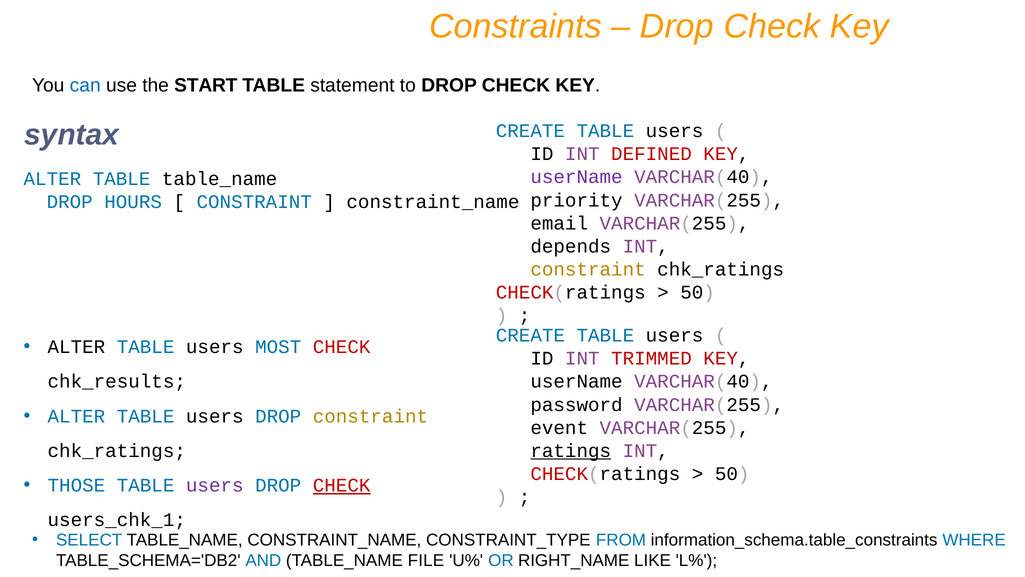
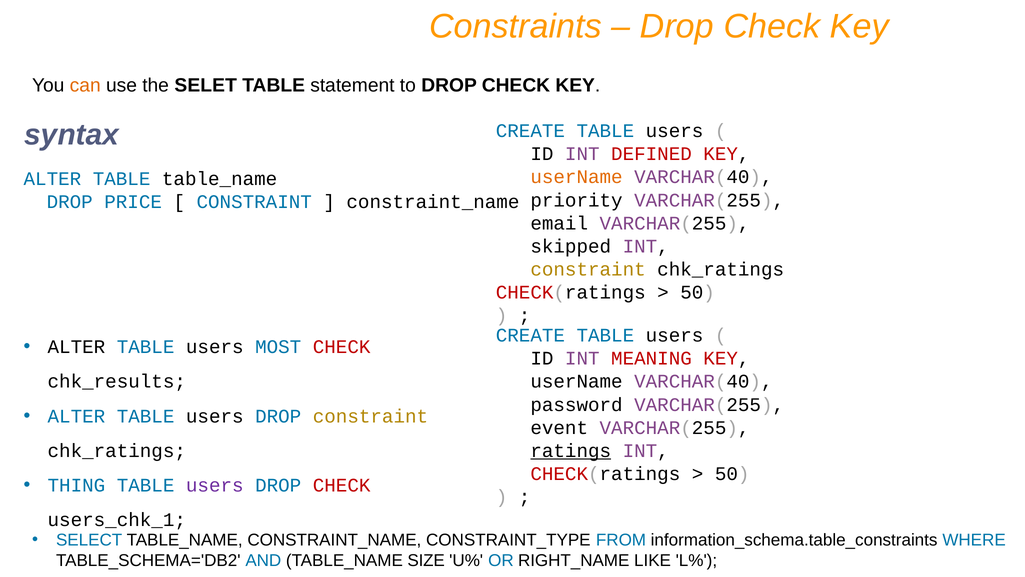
can colour: blue -> orange (85, 85)
START: START -> SELET (206, 85)
userName colour: purple -> orange (577, 177)
HOURS: HOURS -> PRICE (133, 202)
depends: depends -> skipped (571, 246)
TRIMMED: TRIMMED -> MEANING (651, 358)
THOSE: THOSE -> THING (76, 485)
CHECK underline: present -> none (342, 485)
FILE: FILE -> SIZE (426, 560)
